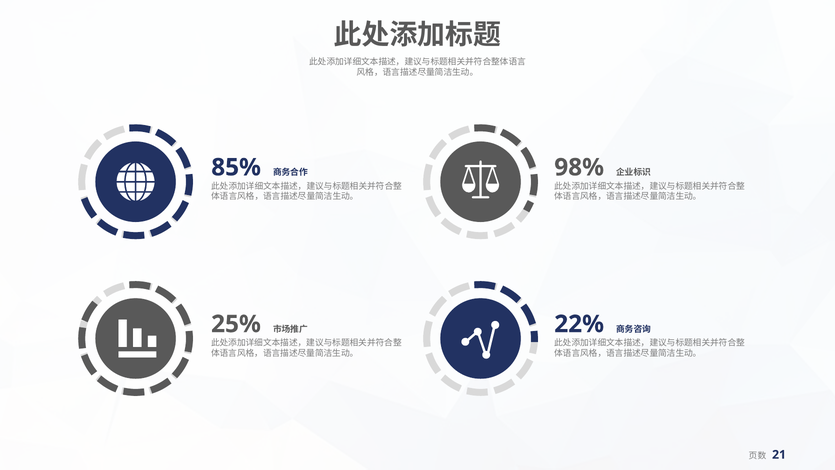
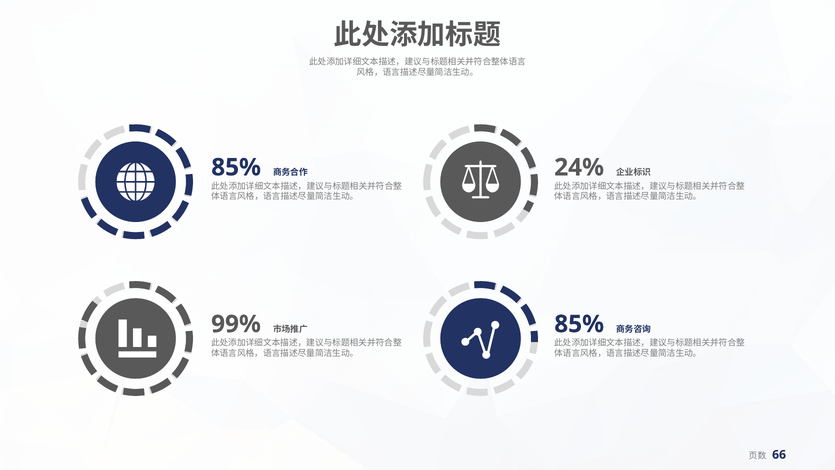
98%: 98% -> 24% (579, 167)
25%: 25% -> 99% (236, 324)
22%: 22% -> 85% (579, 324)
21: 21 -> 66 (779, 454)
